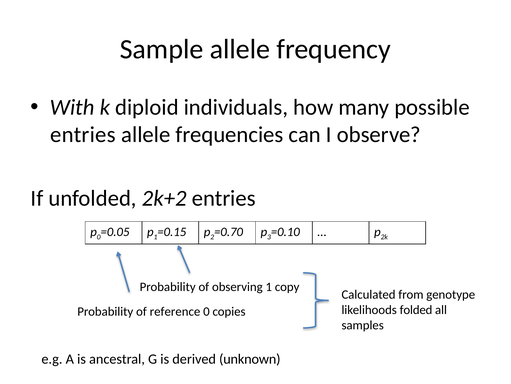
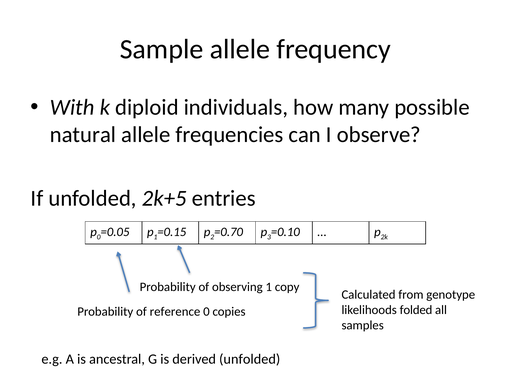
entries: entries -> natural (83, 134)
2k+2: 2k+2 -> 2k+5 (164, 198)
derived unknown: unknown -> unfolded (250, 359)
